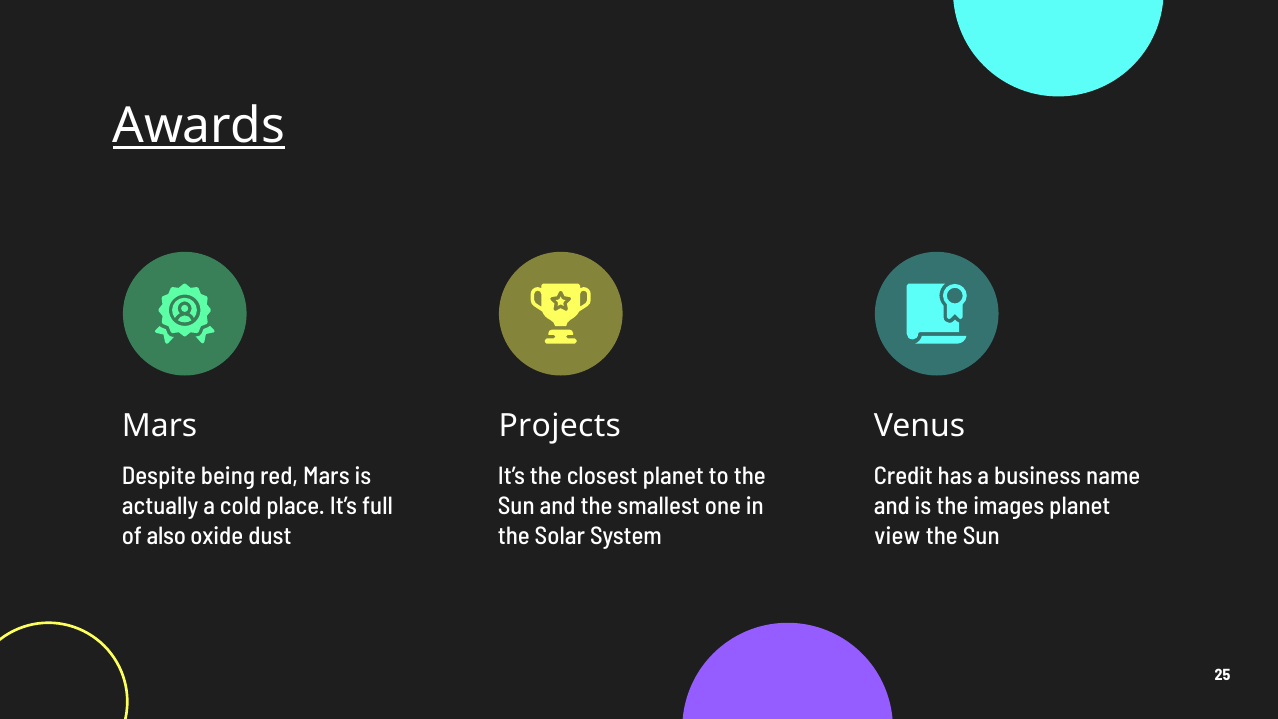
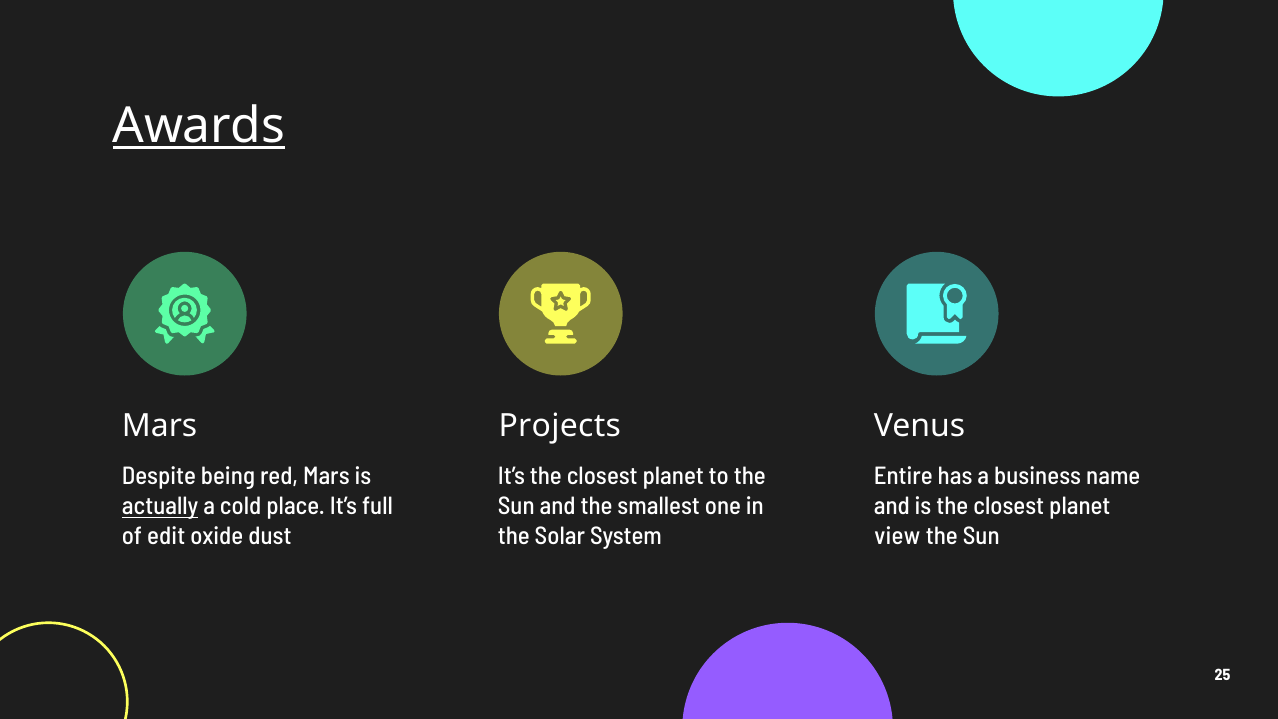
Credit: Credit -> Entire (903, 477)
actually underline: none -> present (160, 507)
is the images: images -> closest (1009, 507)
also: also -> edit (166, 536)
